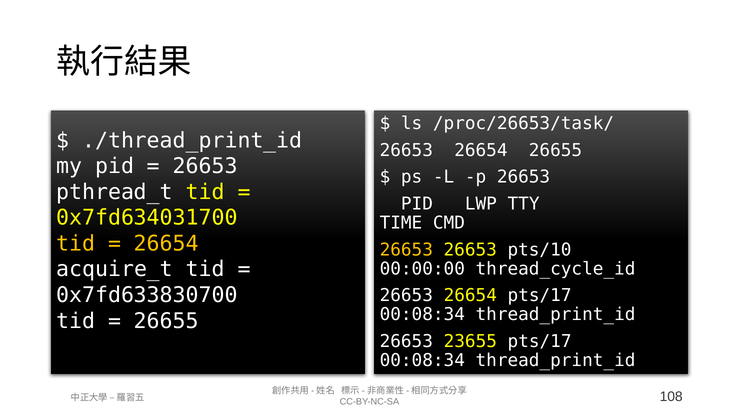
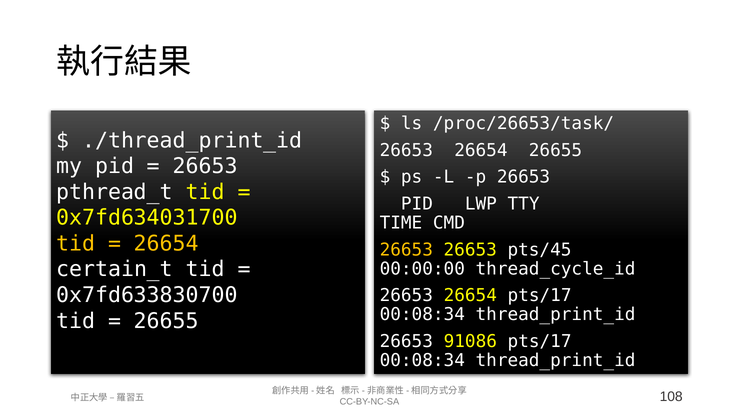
pts/10: pts/10 -> pts/45 (539, 250)
acquire_t: acquire_t -> certain_t (115, 270)
23655: 23655 -> 91086 (470, 342)
